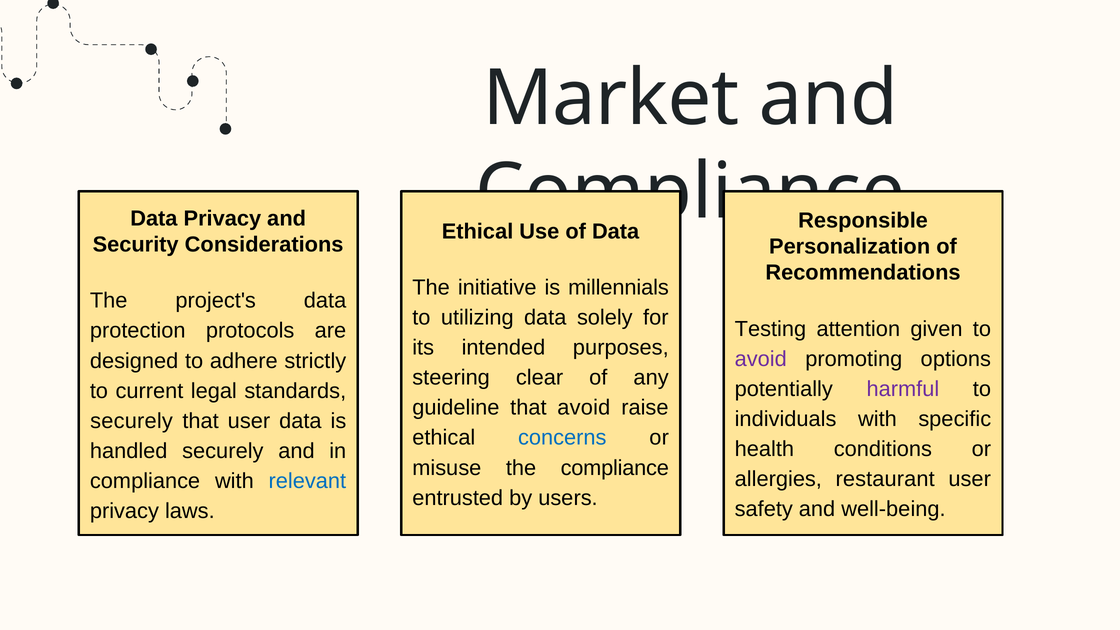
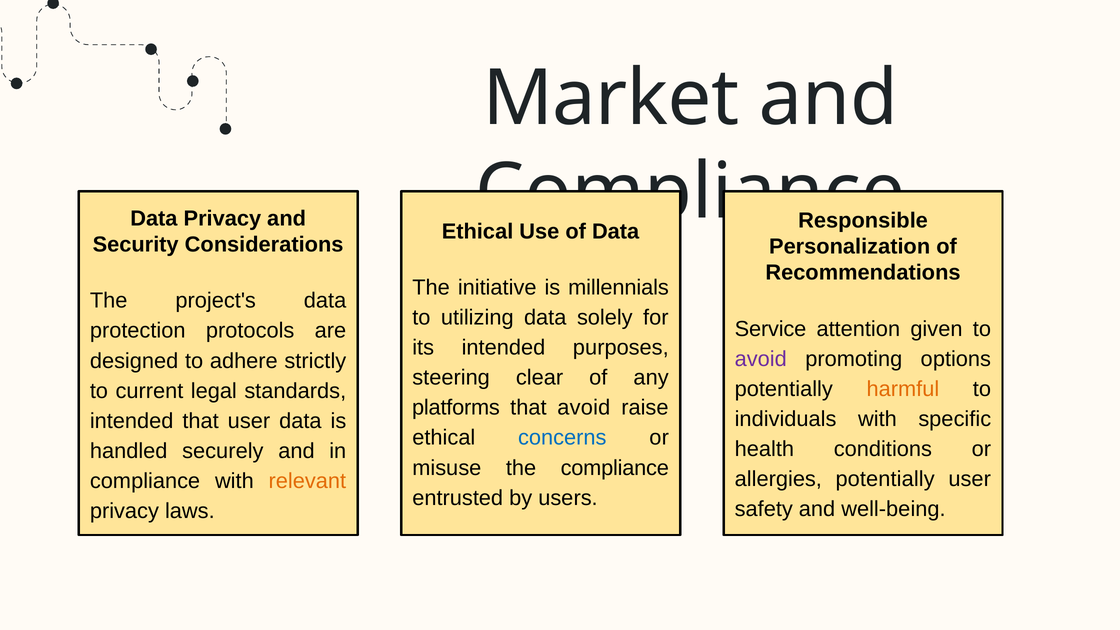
Testing: Testing -> Service (771, 329)
harmful colour: purple -> orange (903, 389)
guideline: guideline -> platforms (456, 408)
securely: securely -> intended (132, 421)
allergies restaurant: restaurant -> potentially (885, 479)
relevant colour: blue -> orange (307, 481)
